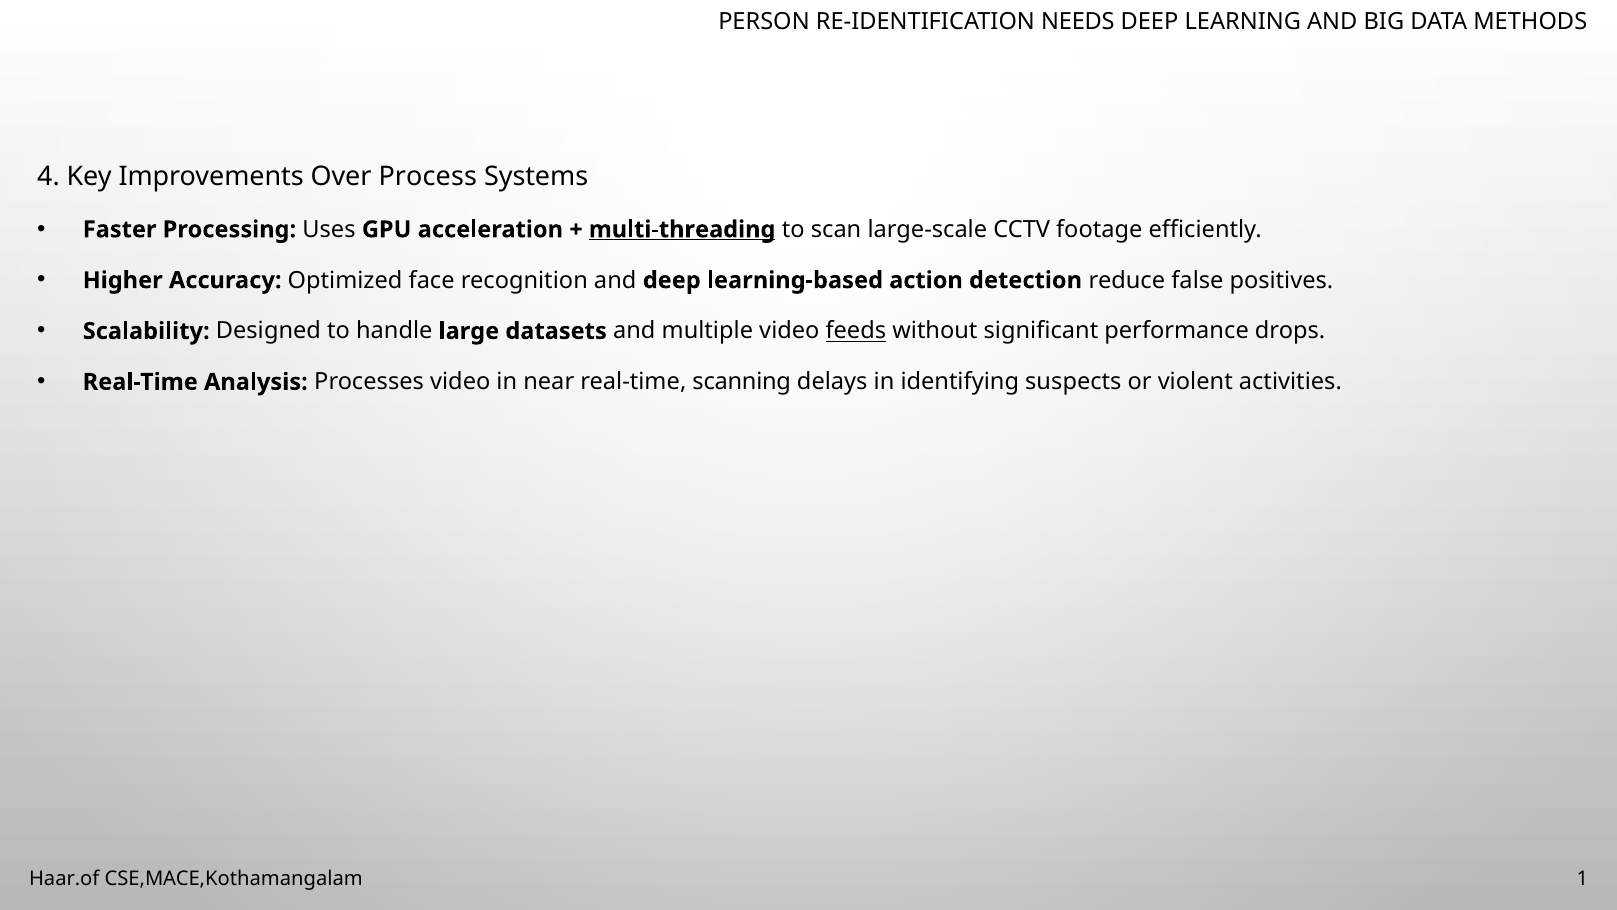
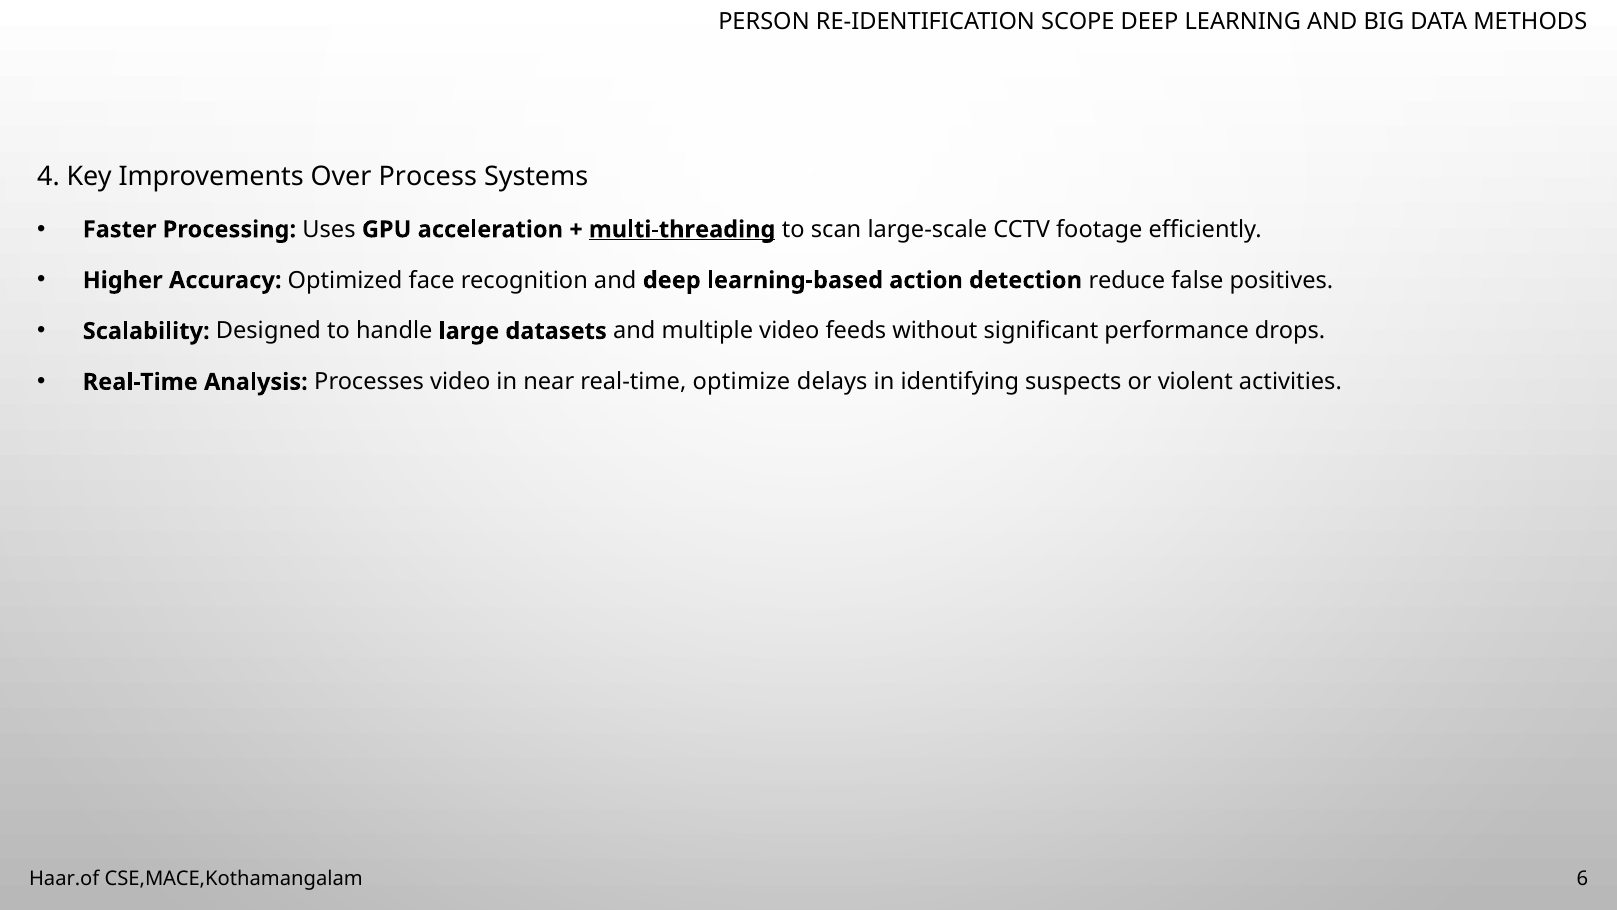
NEEDS: NEEDS -> SCOPE (1078, 22)
feeds underline: present -> none (856, 331)
scanning: scanning -> optimize (741, 382)
1: 1 -> 6 (1582, 879)
